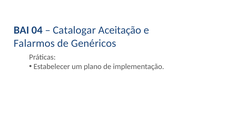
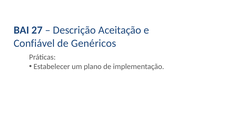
04: 04 -> 27 (37, 30)
Catalogar: Catalogar -> Descrição (74, 30)
Falarmos: Falarmos -> Confiável (34, 43)
